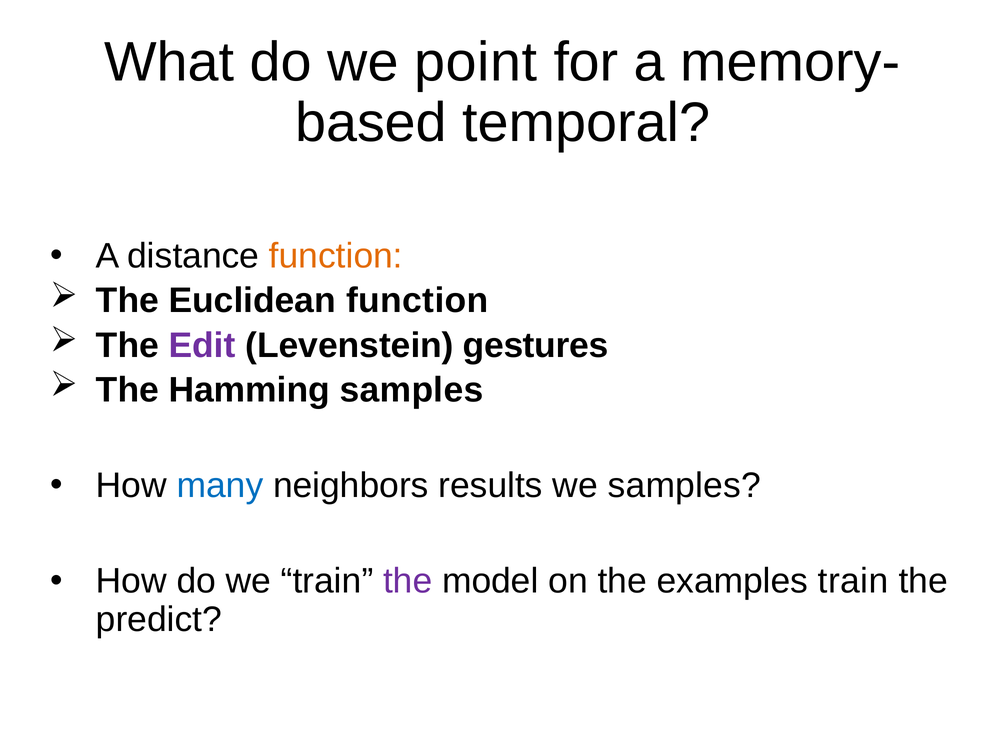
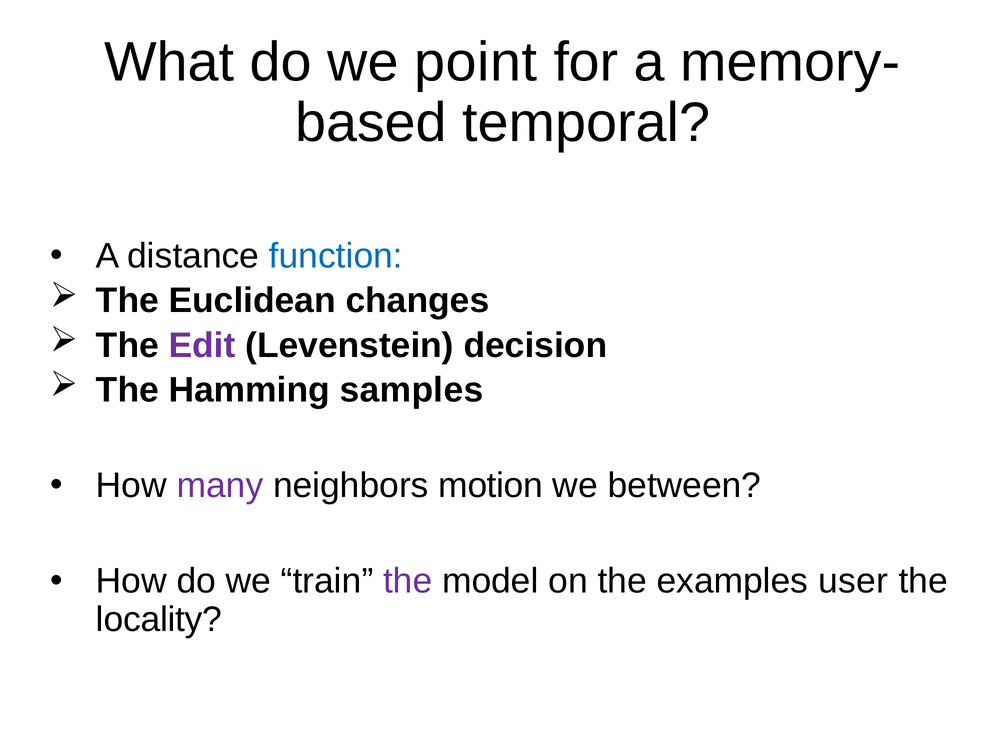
function colour: orange -> blue (336, 256)
Euclidean function: function -> changes (418, 301)
gestures: gestures -> decision (535, 346)
many colour: blue -> purple (220, 486)
results: results -> motion (491, 486)
we samples: samples -> between (684, 486)
examples train: train -> user (853, 582)
predict: predict -> locality (159, 620)
